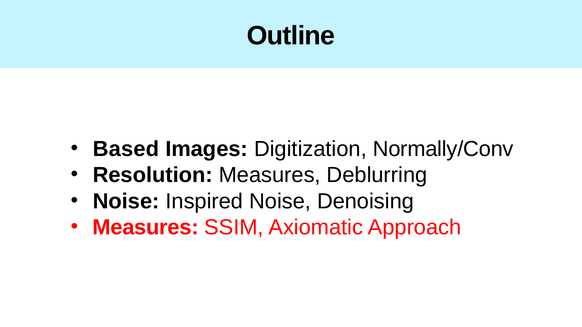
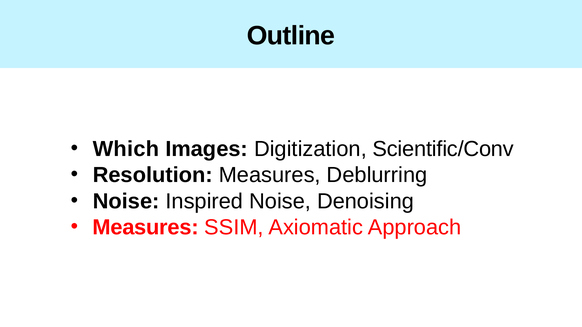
Based: Based -> Which (126, 149)
Normally/Conv: Normally/Conv -> Scientific/Conv (443, 149)
